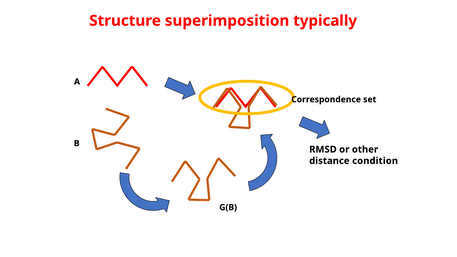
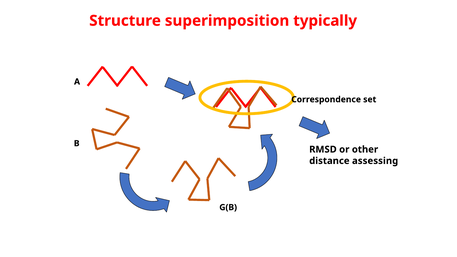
condition: condition -> assessing (375, 161)
